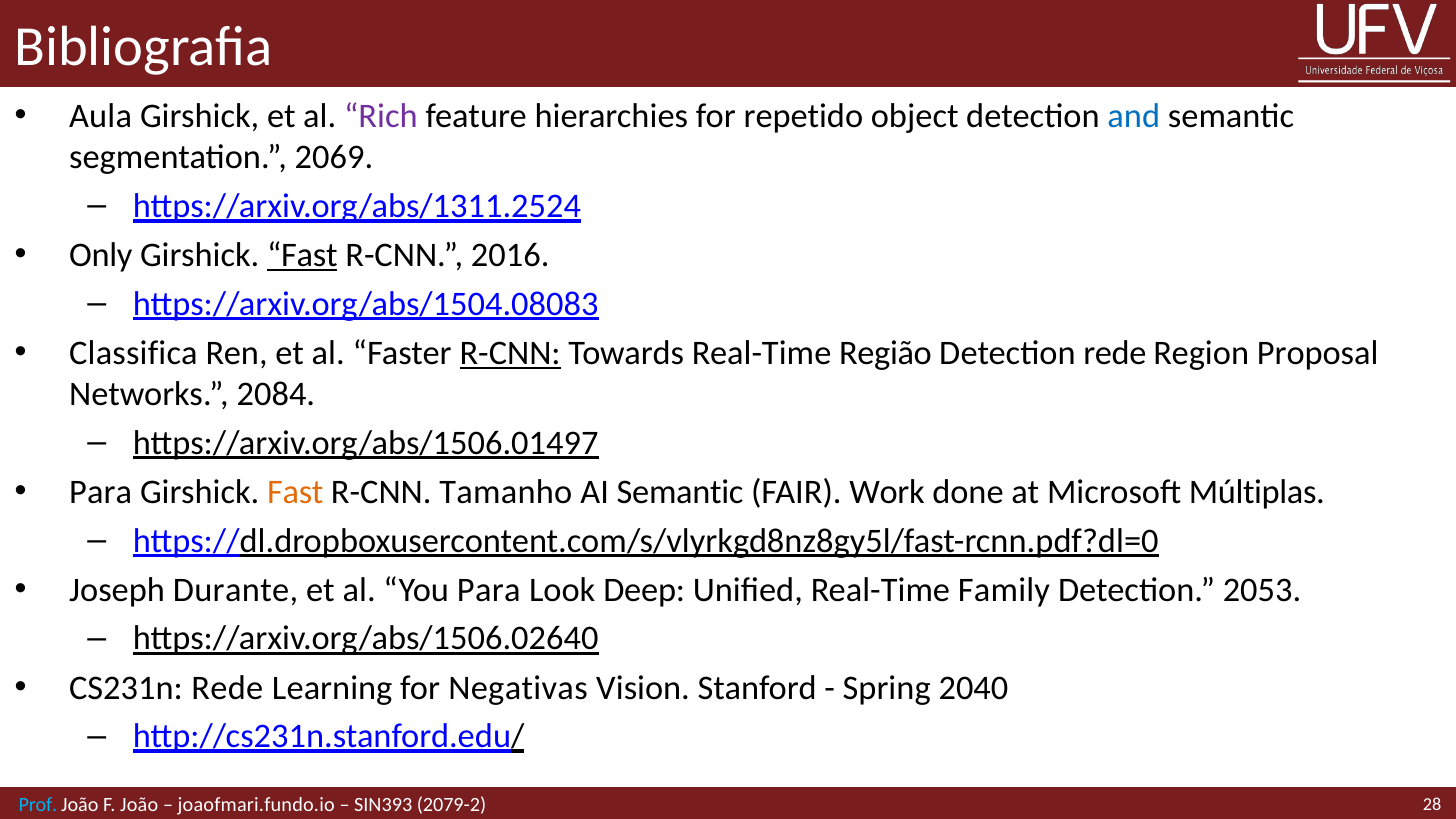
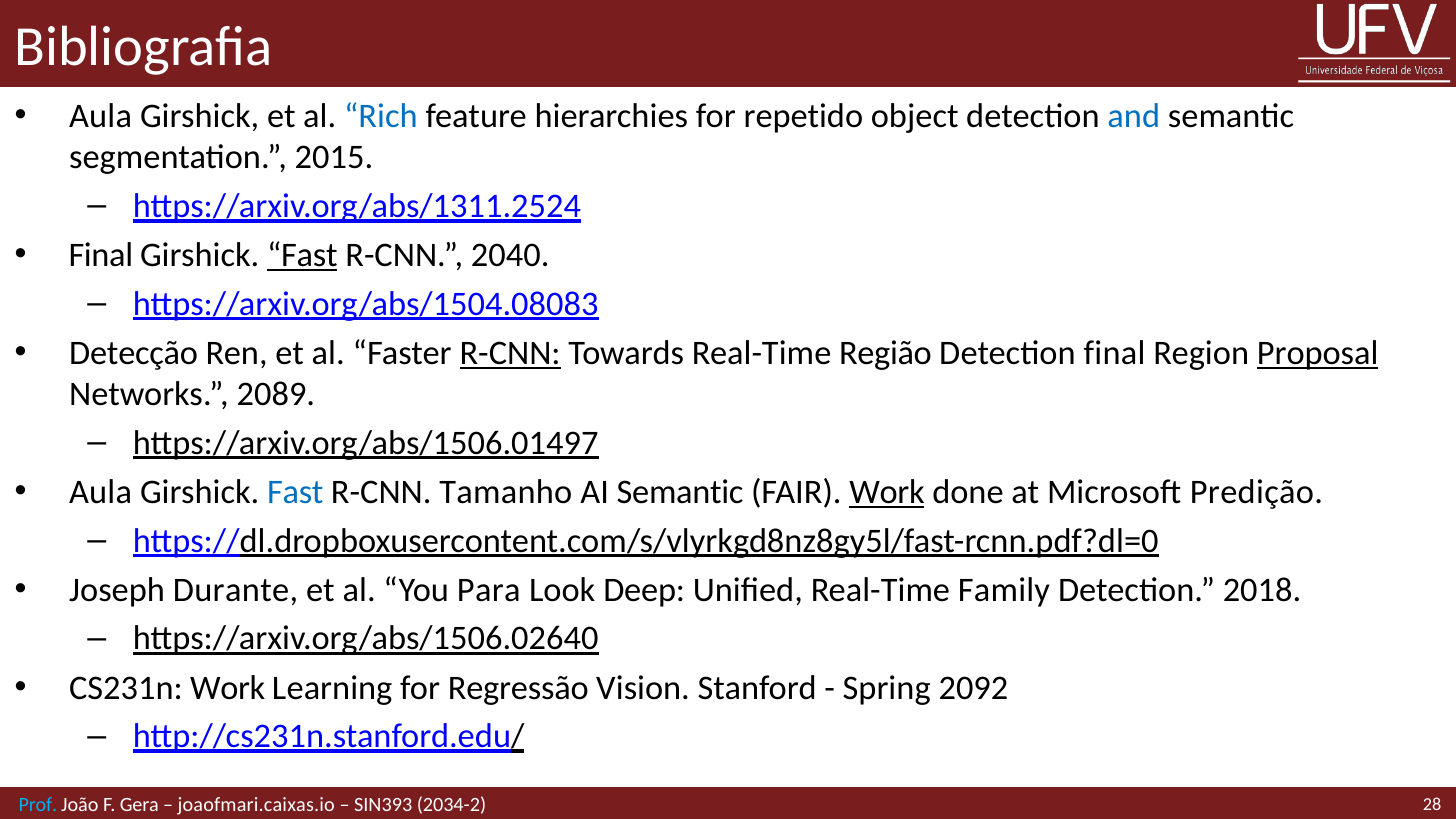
Rich colour: purple -> blue (381, 116)
2069: 2069 -> 2015 (334, 158)
Only: Only -> Final (101, 255)
2016: 2016 -> 2040 (510, 255)
Classifica: Classifica -> Detecção (134, 353)
Detection rede: rede -> final (1115, 353)
Proposal underline: none -> present (1318, 353)
2084: 2084 -> 2089 (276, 394)
Para: Para -> Aula (101, 492)
Fast colour: orange -> blue (295, 492)
Work underline: none -> present (887, 492)
Múltiplas: Múltiplas -> Predição (1256, 492)
2053: 2053 -> 2018 (1262, 590)
CS231n Rede: Rede -> Work (228, 688)
Negativas: Negativas -> Regressão (518, 688)
2040: 2040 -> 2092 (973, 688)
F João: João -> Gera (139, 805)
joaofmari.fundo.io: joaofmari.fundo.io -> joaofmari.caixas.io (256, 805)
2079-2: 2079-2 -> 2034-2 (451, 805)
